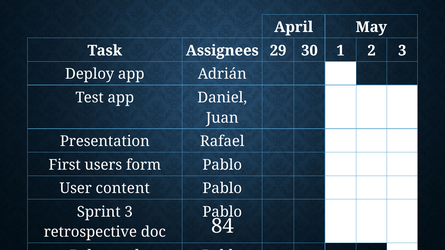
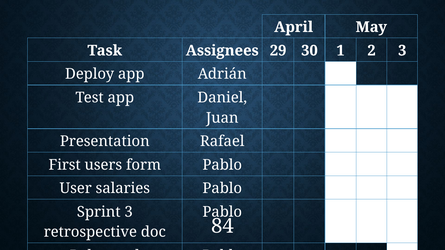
content: content -> salaries (123, 189)
